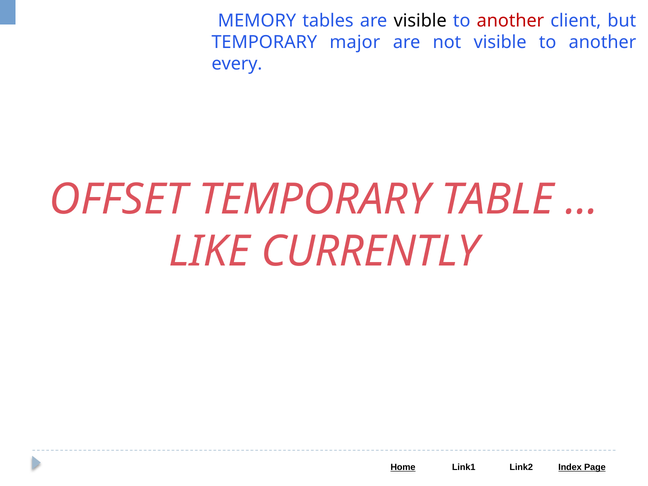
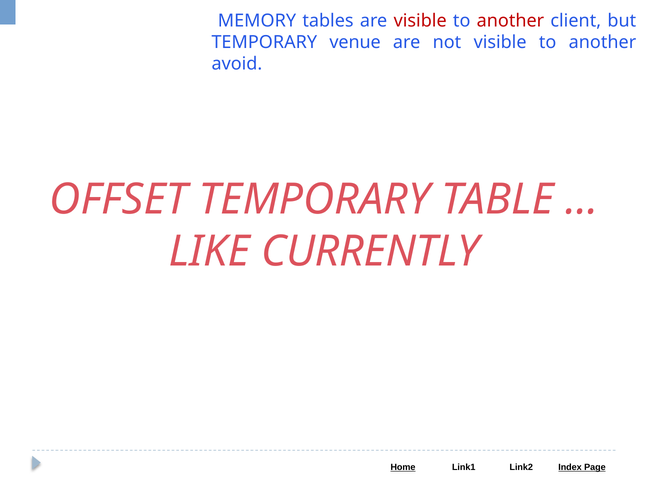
visible colour: black -> red (420, 21)
major: major -> venue (355, 42)
every: every -> avoid (237, 64)
